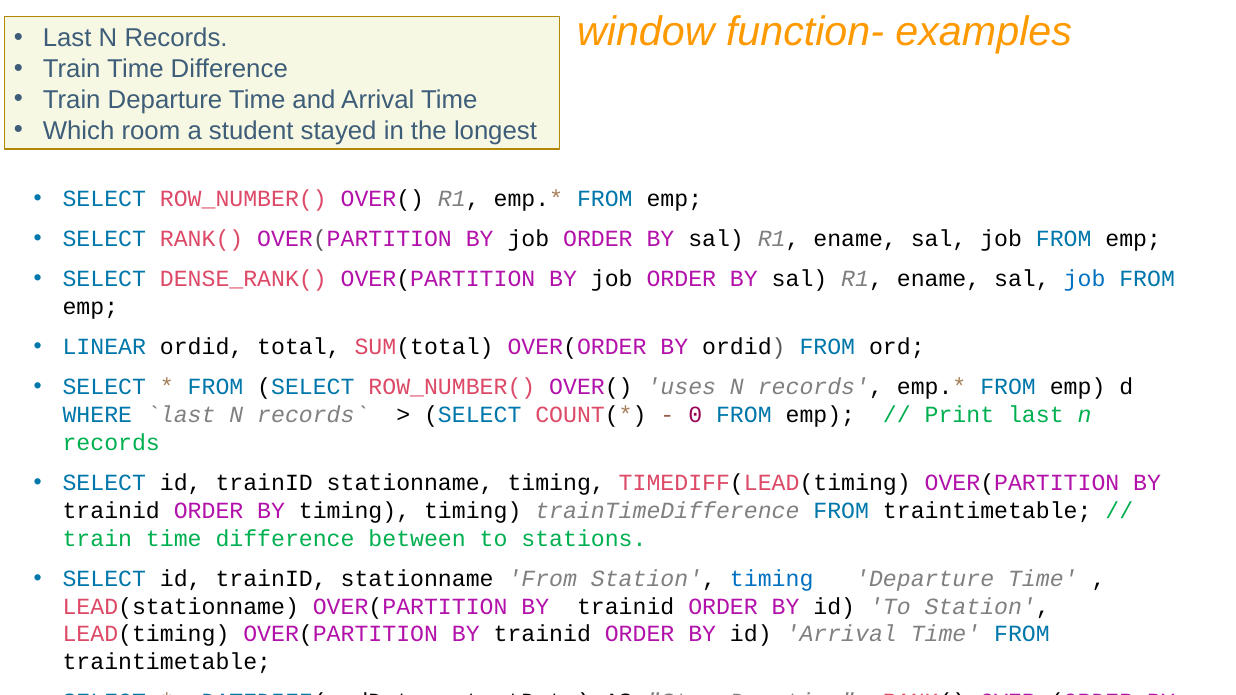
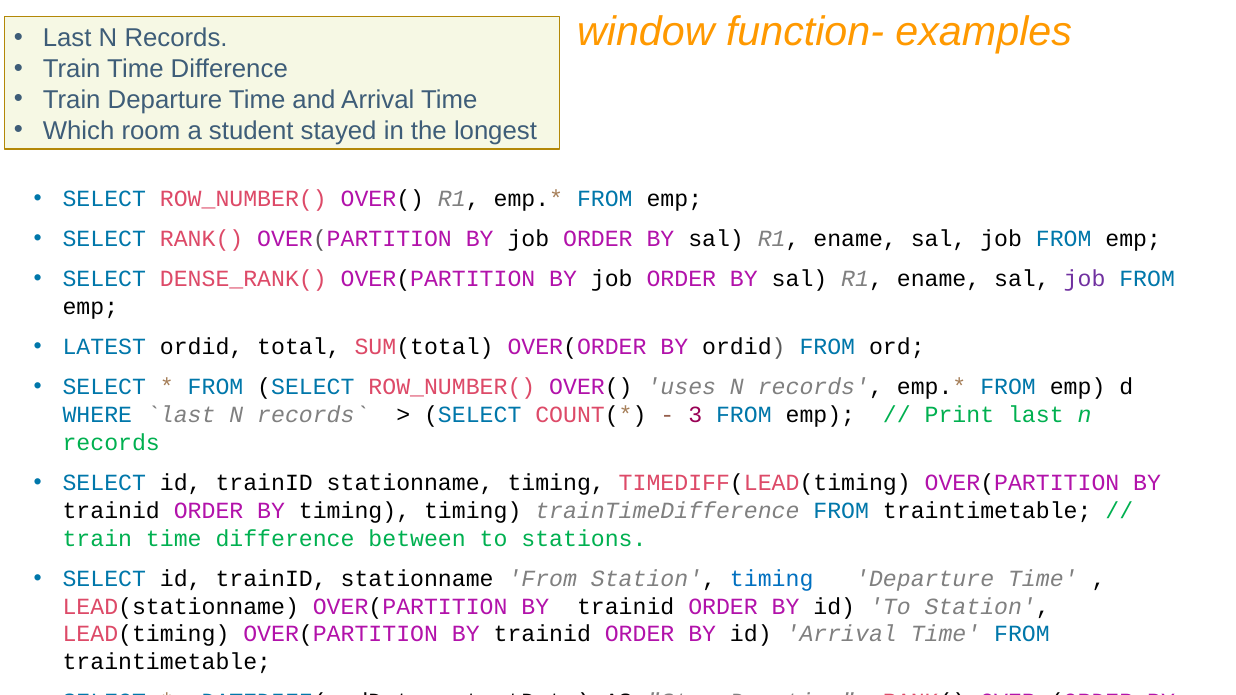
job colour: blue -> purple (1085, 279)
LINEAR: LINEAR -> LATEST (104, 347)
0: 0 -> 3 (695, 415)
